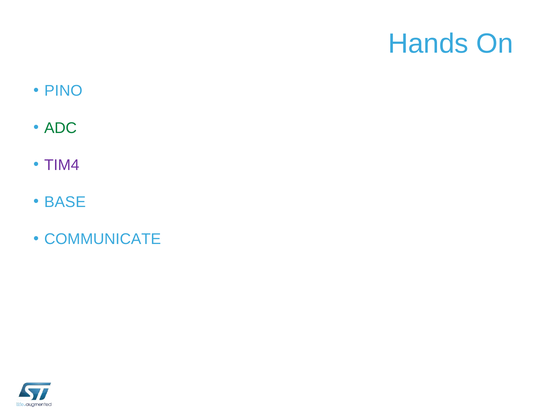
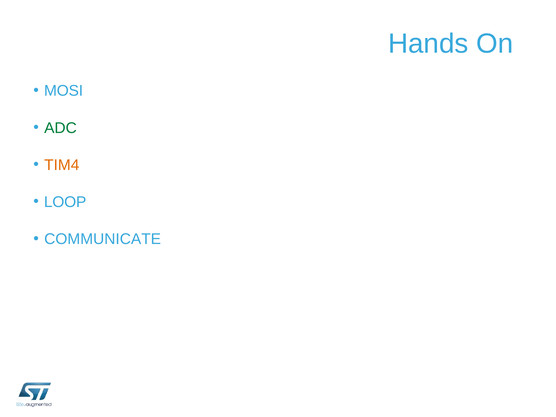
PINO: PINO -> MOSI (64, 91)
TIM4 colour: purple -> orange (62, 165)
BASE: BASE -> LOOP (65, 202)
